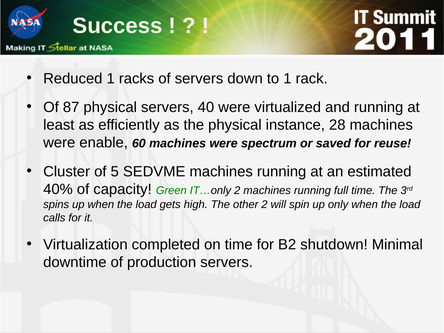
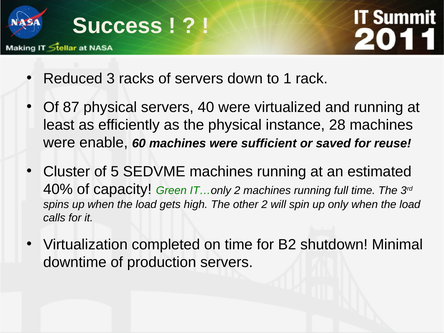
Reduced 1: 1 -> 3 (111, 79)
spectrum: spectrum -> sufficient (269, 144)
